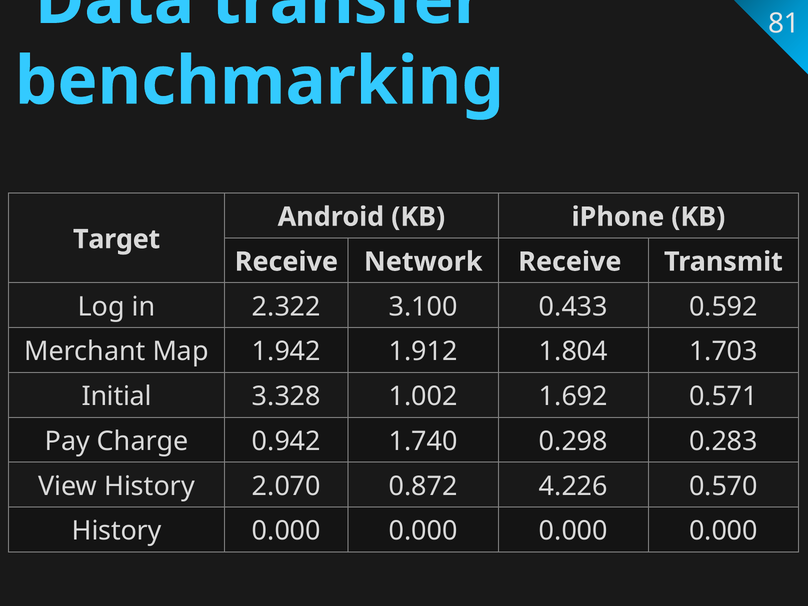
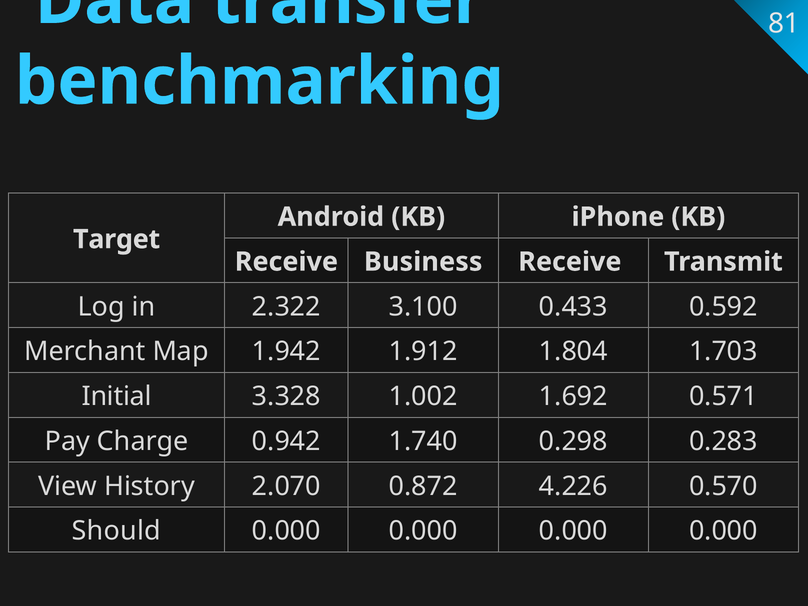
Network: Network -> Business (423, 262)
History: History -> Should (116, 531)
